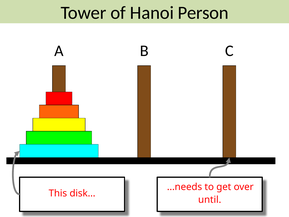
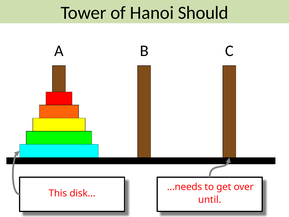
Person: Person -> Should (203, 13)
